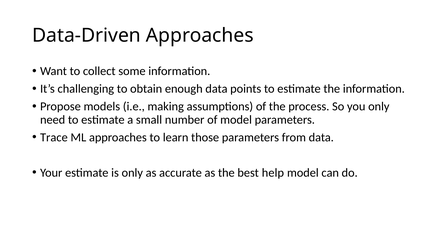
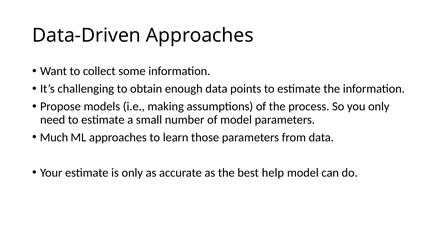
Trace: Trace -> Much (54, 138)
